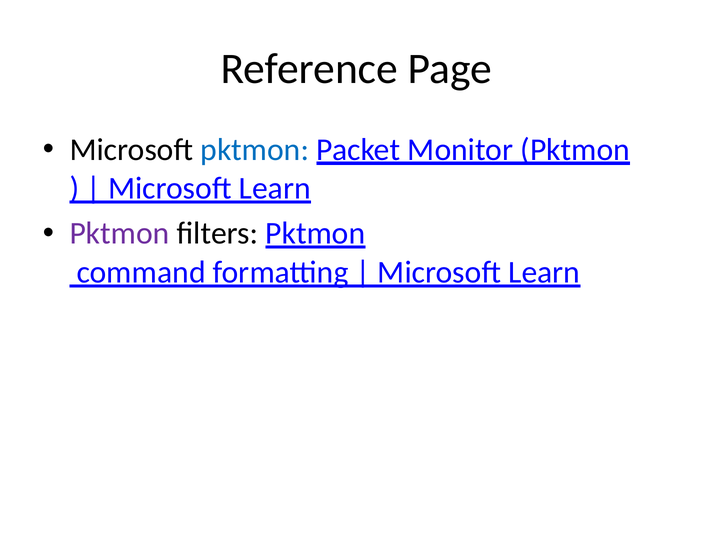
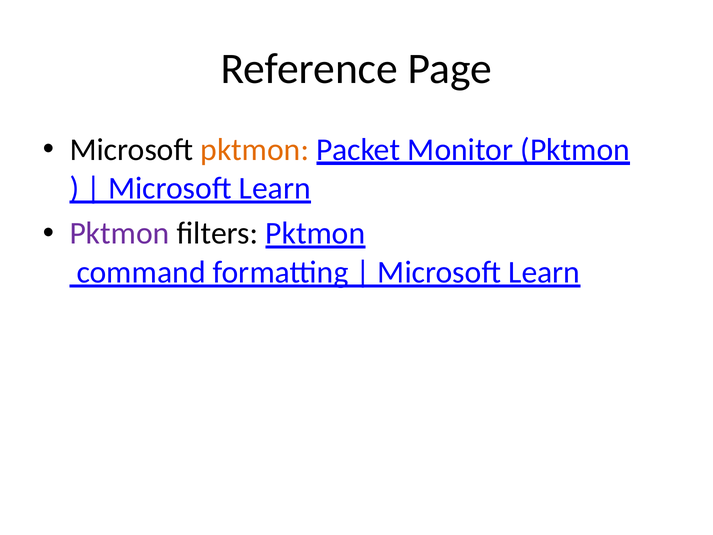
pktmon colour: blue -> orange (255, 150)
